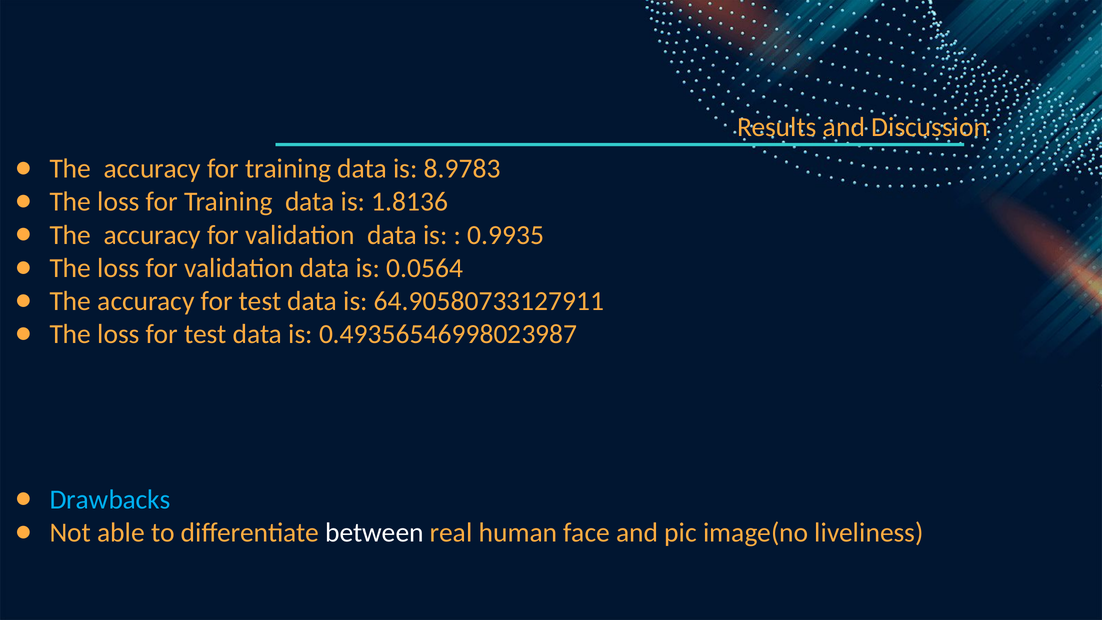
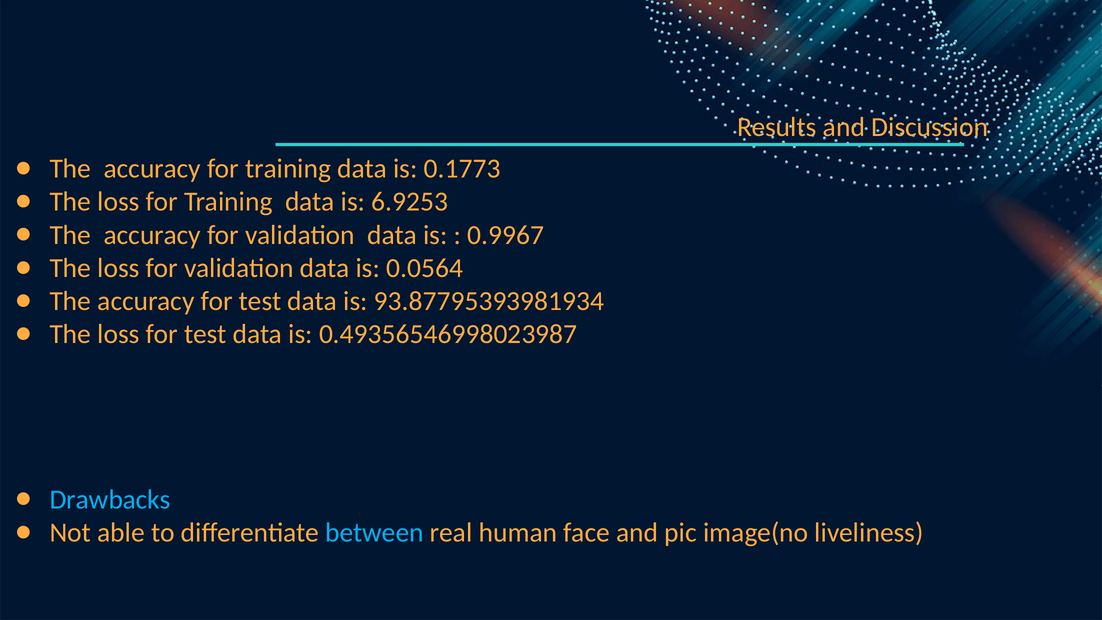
8.9783: 8.9783 -> 0.1773 (462, 169)
1.8136: 1.8136 -> 6.9253 (410, 202)
0.9935: 0.9935 -> 0.9967 (506, 235)
64.90580733127911: 64.90580733127911 -> 93.87795393981934 (489, 301)
between colour: white -> light blue (374, 532)
